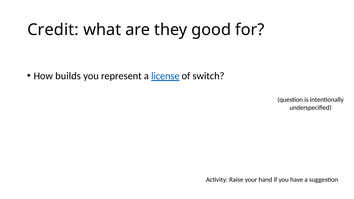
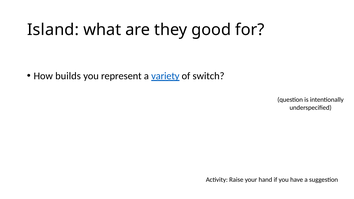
Credit: Credit -> Island (53, 30)
license: license -> variety (165, 76)
